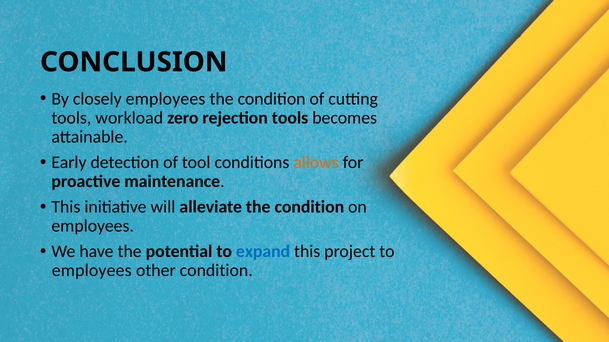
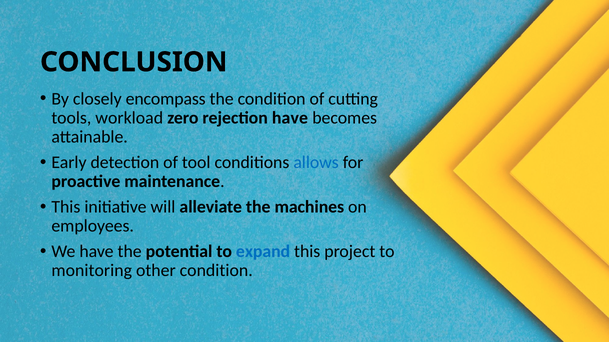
closely employees: employees -> encompass (166, 99)
rejection tools: tools -> have (290, 118)
allows colour: orange -> blue (316, 163)
alleviate the condition: condition -> machines (309, 207)
employees: employees -> monitoring (92, 271)
